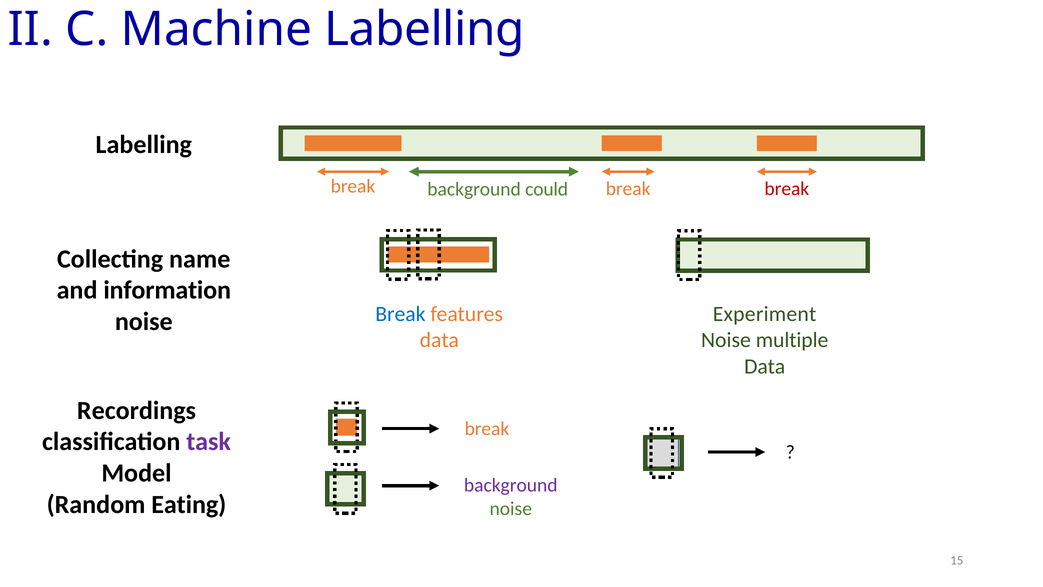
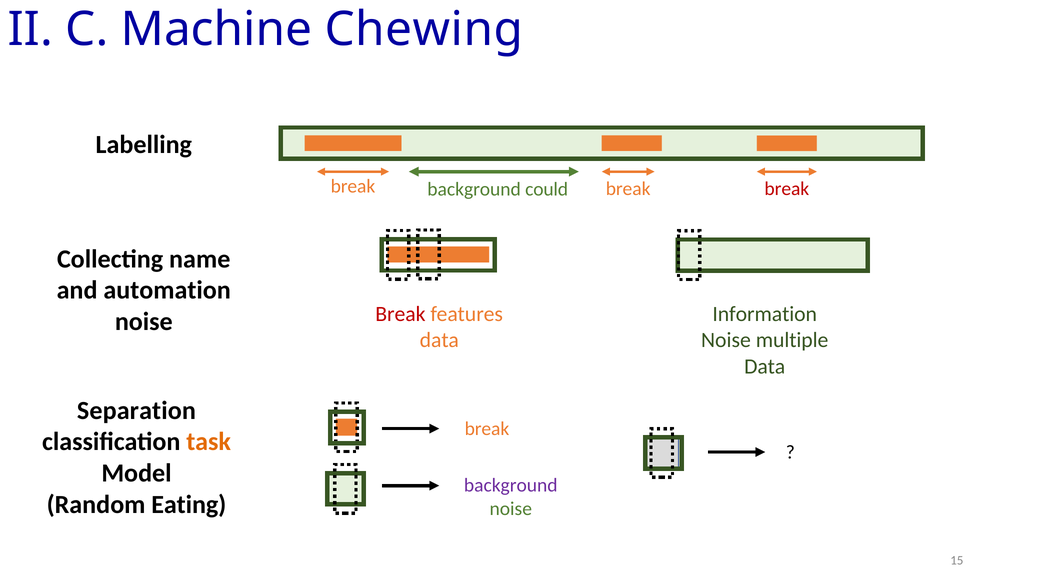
Machine Labelling: Labelling -> Chewing (424, 29)
information: information -> automation (167, 290)
Experiment: Experiment -> Information (765, 314)
Break colour: blue -> red (400, 314)
Recordings: Recordings -> Separation (136, 410)
task colour: purple -> orange (209, 442)
